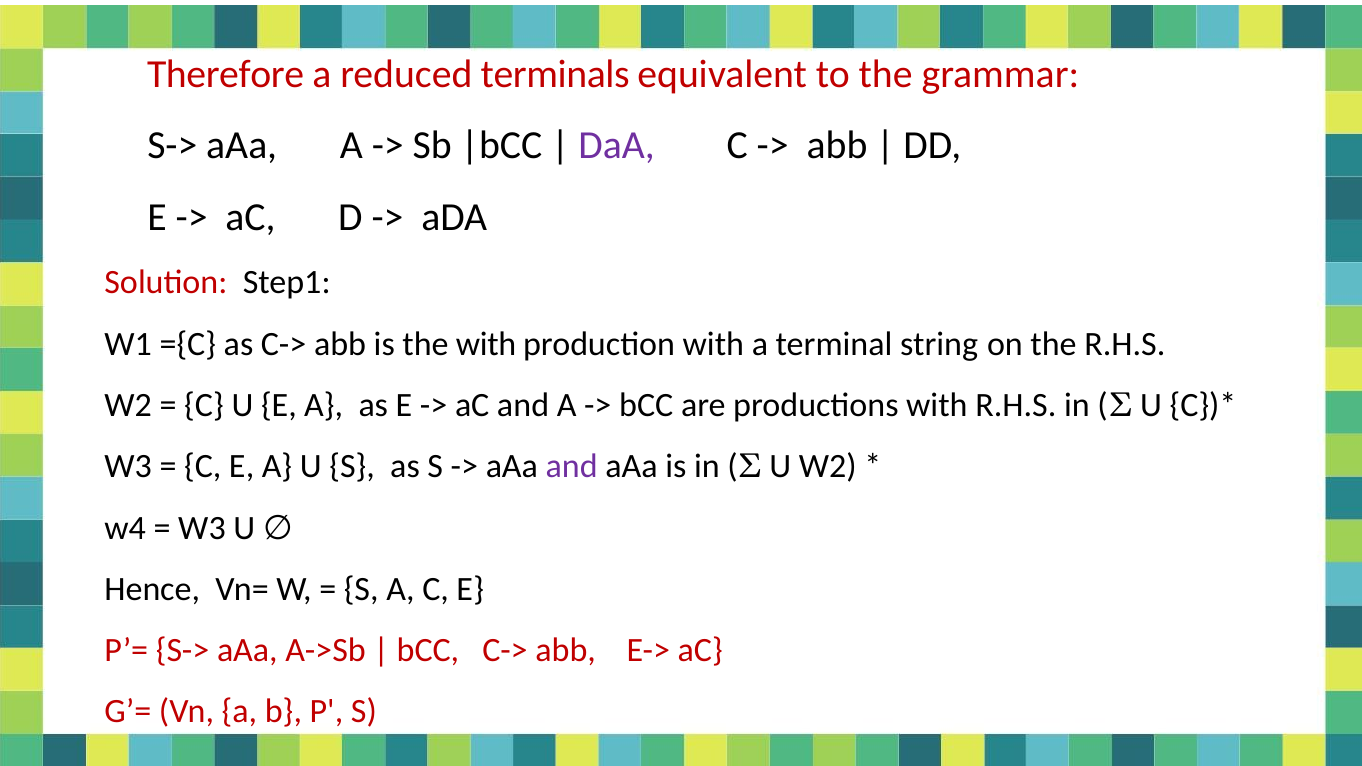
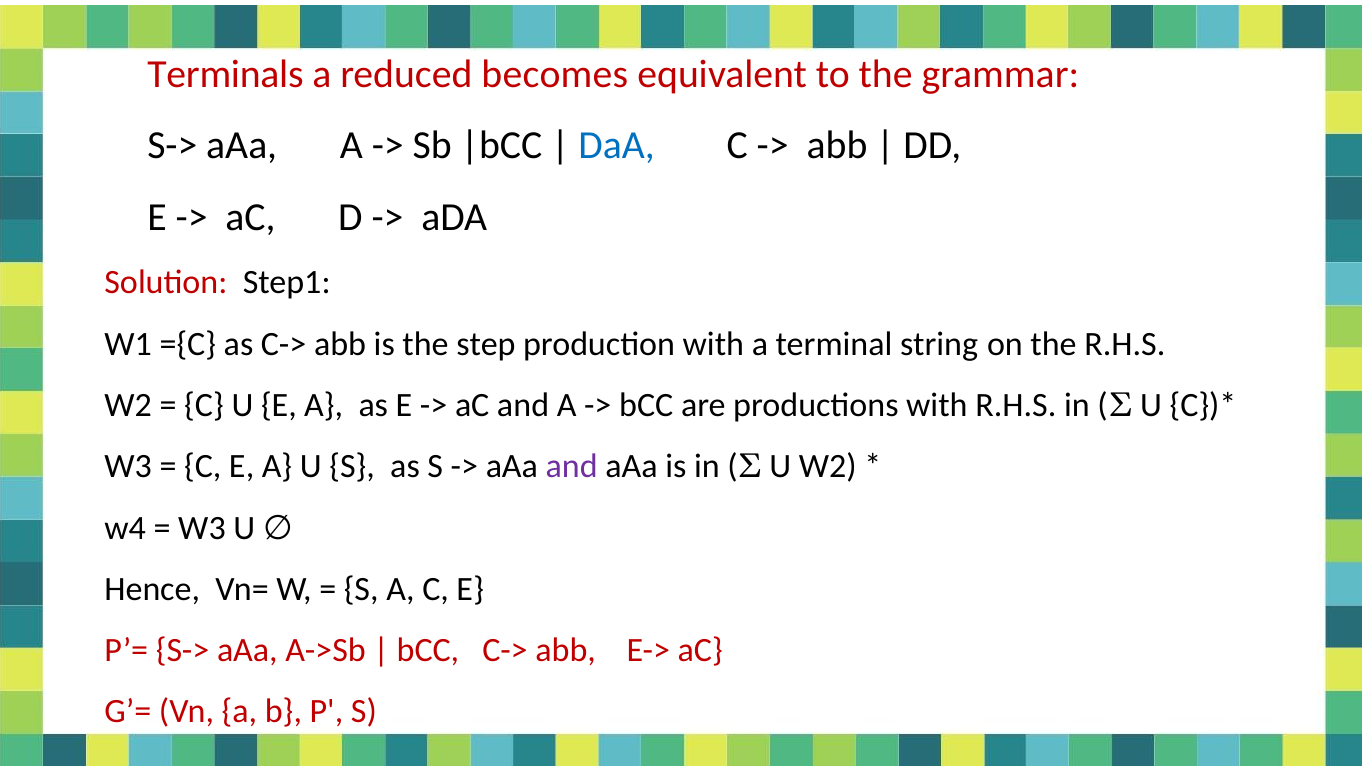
Therefore: Therefore -> Terminals (225, 74)
terminals: terminals -> becomes (555, 74)
DaA colour: purple -> blue (617, 146)
the with: with -> step (486, 344)
